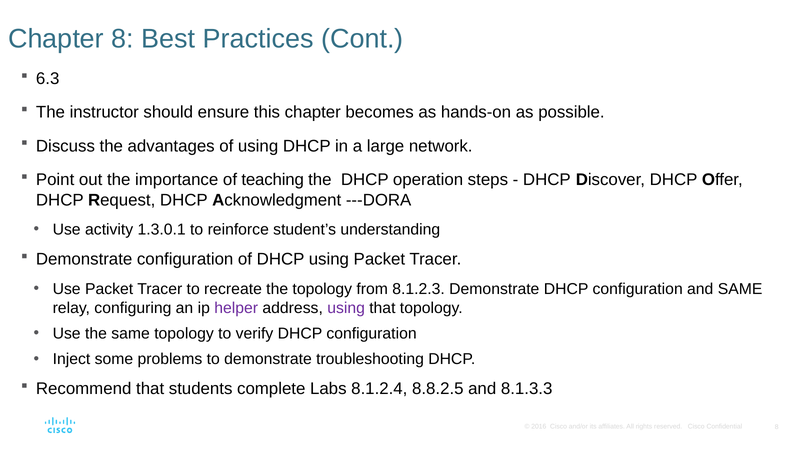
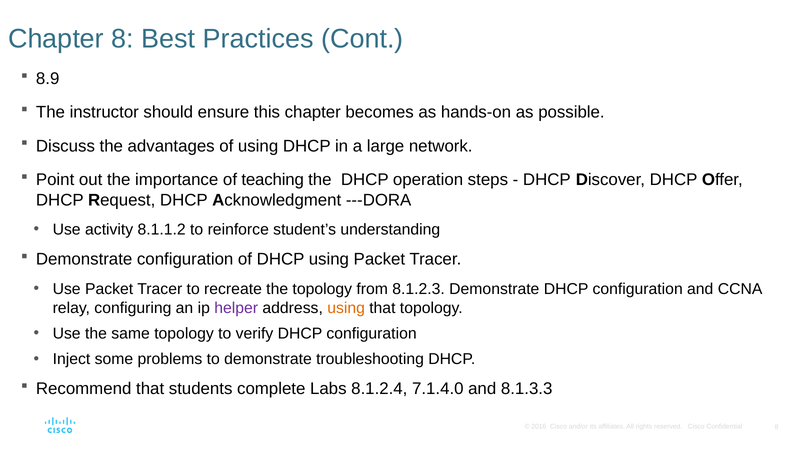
6.3: 6.3 -> 8.9 (48, 79)
1.3.0.1: 1.3.0.1 -> 8.1.1.2 (162, 230)
and SAME: SAME -> CCNA (740, 289)
using colour: purple -> orange (346, 308)
8.8.2.5: 8.8.2.5 -> 7.1.4.0 (438, 389)
